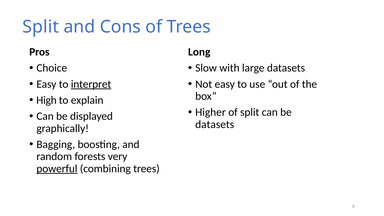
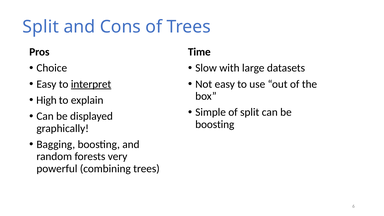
Long: Long -> Time (199, 52)
Higher: Higher -> Simple (211, 112)
datasets: datasets -> boosting (215, 124)
powerful underline: present -> none (57, 169)
